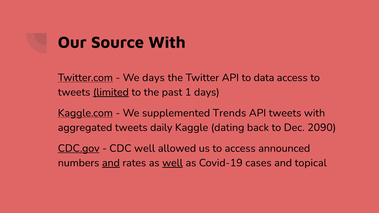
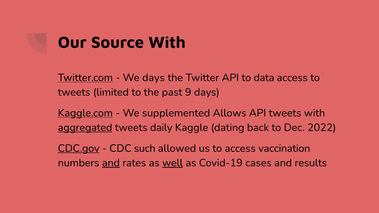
limited underline: present -> none (111, 92)
1: 1 -> 9 (188, 92)
Trends: Trends -> Allows (230, 113)
aggregated underline: none -> present (85, 128)
2090: 2090 -> 2022 (322, 128)
CDC well: well -> such (145, 148)
announced: announced -> vaccination (284, 148)
topical: topical -> results (311, 163)
